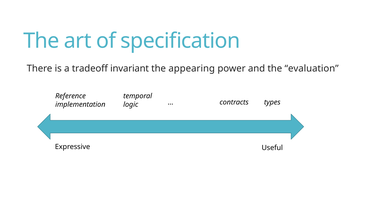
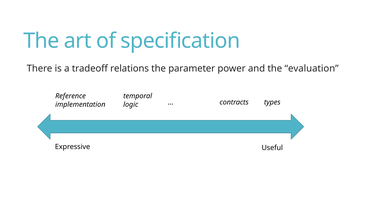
invariant: invariant -> relations (130, 69)
appearing: appearing -> parameter (192, 69)
